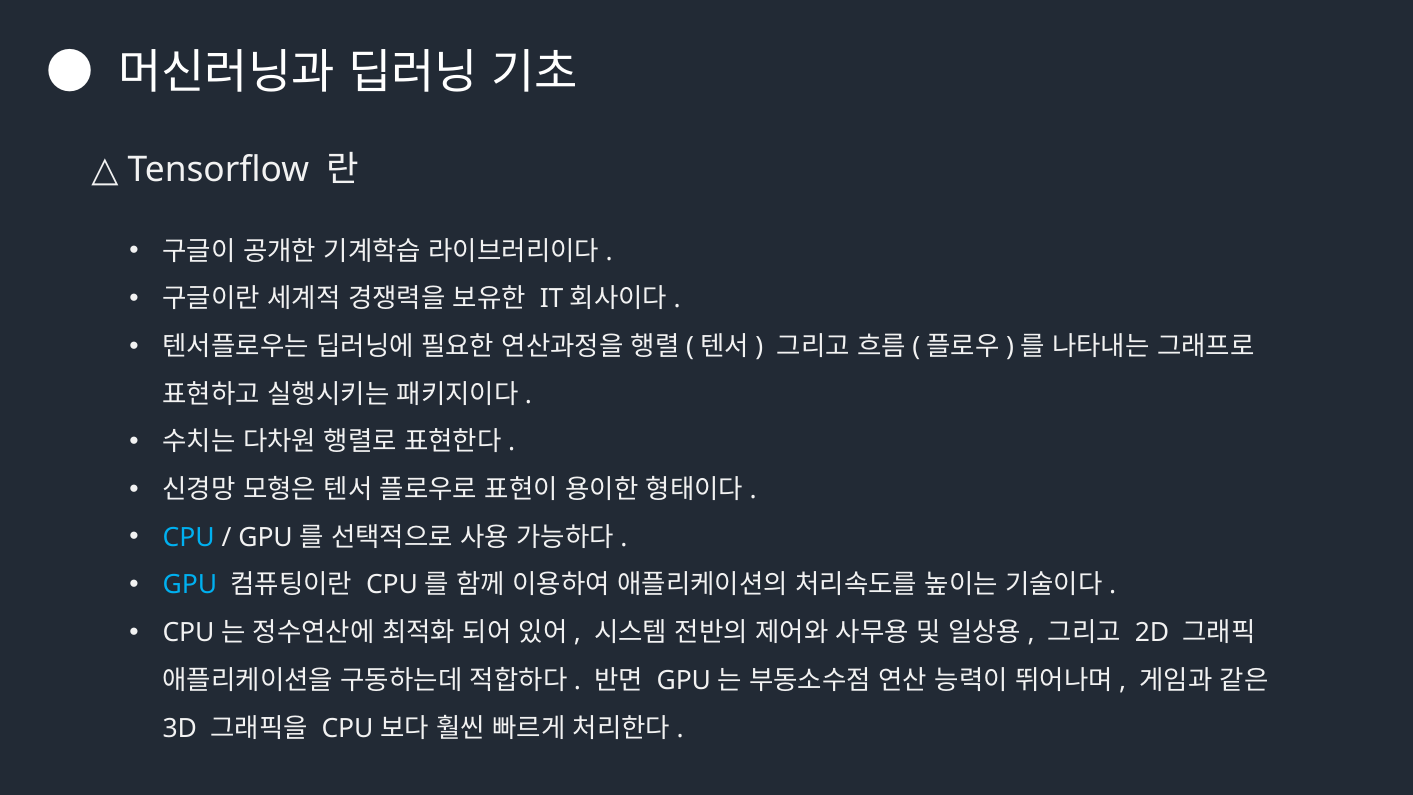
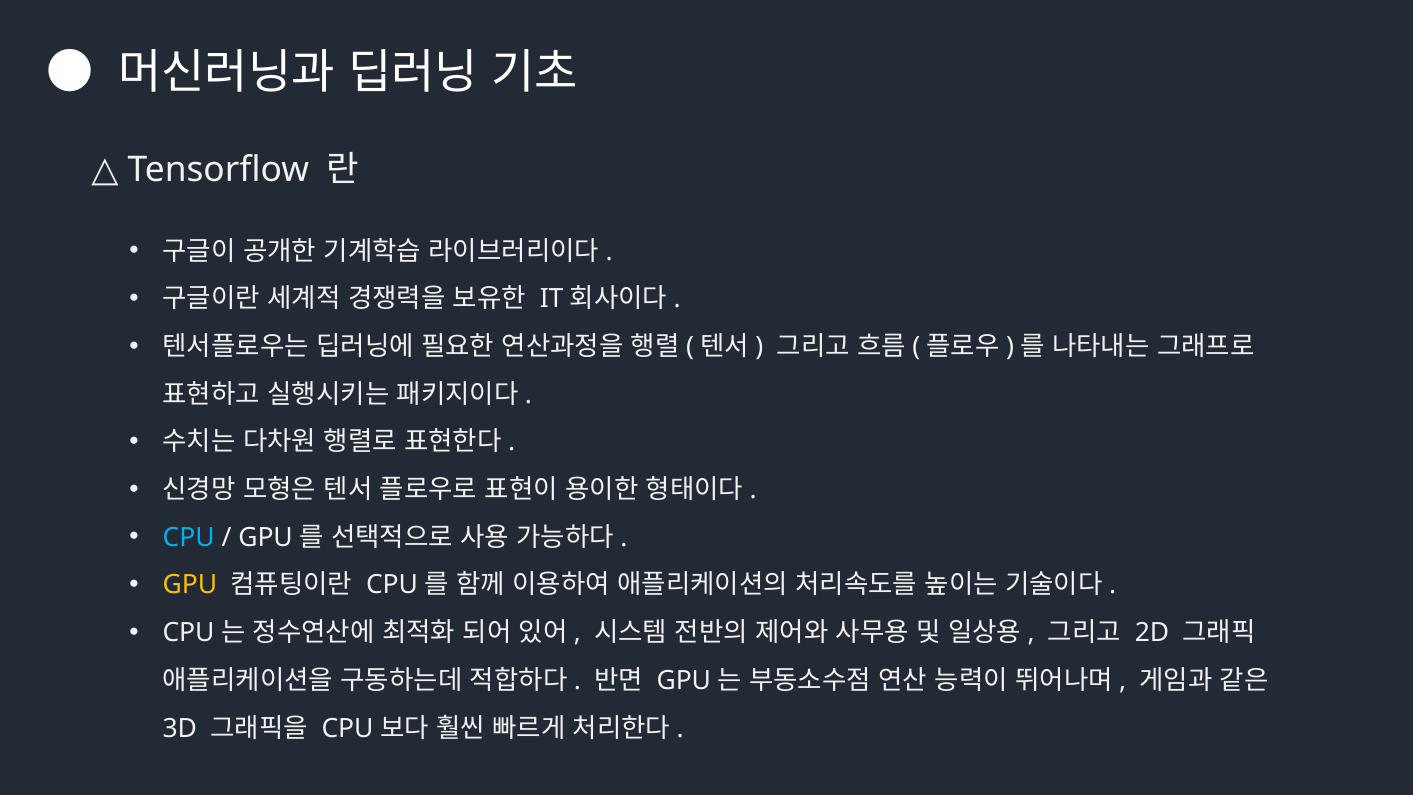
GPU colour: light blue -> yellow (190, 585)
